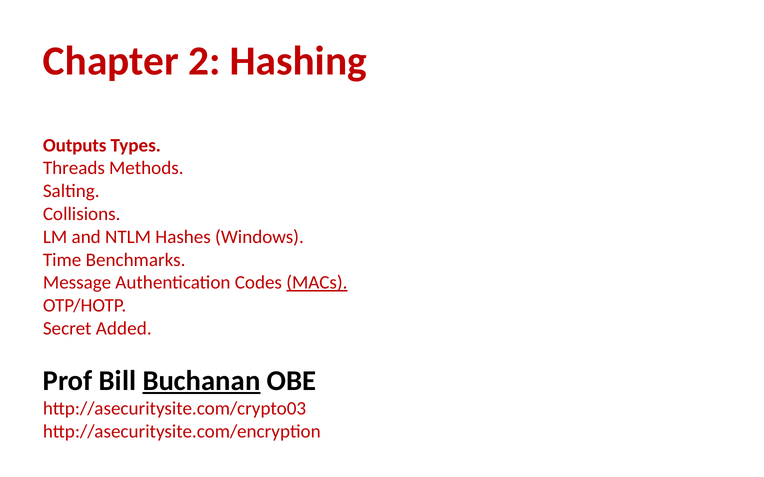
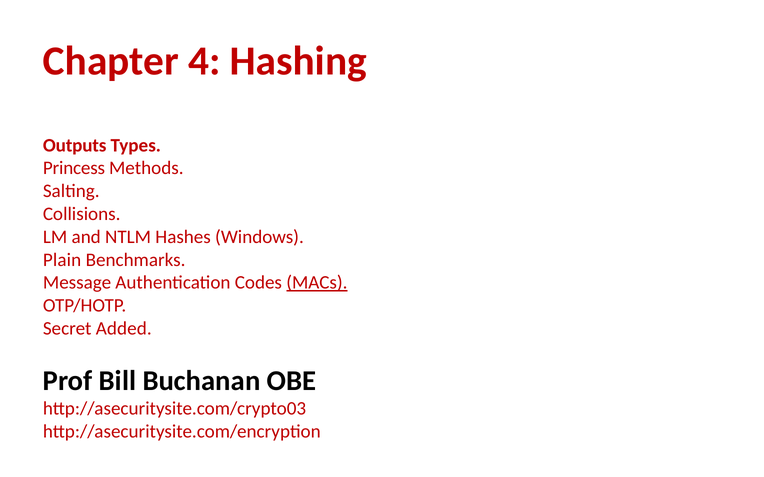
2: 2 -> 4 (204, 61)
Threads: Threads -> Princess (74, 168)
Time: Time -> Plain (62, 260)
Buchanan underline: present -> none (201, 381)
